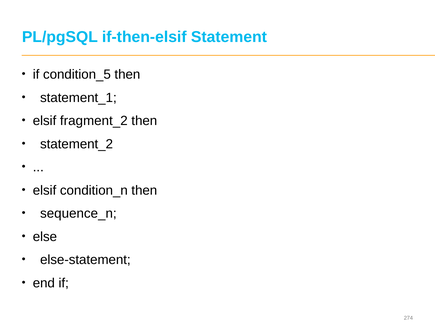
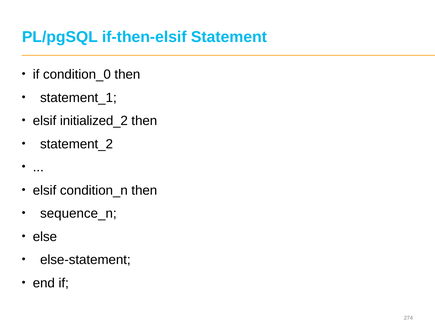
condition_5: condition_5 -> condition_0 (77, 75)
fragment_2: fragment_2 -> initialized_2 (94, 121)
